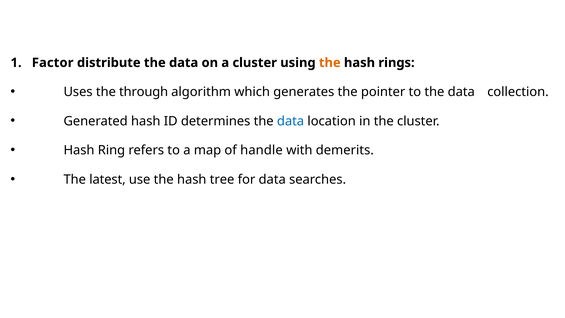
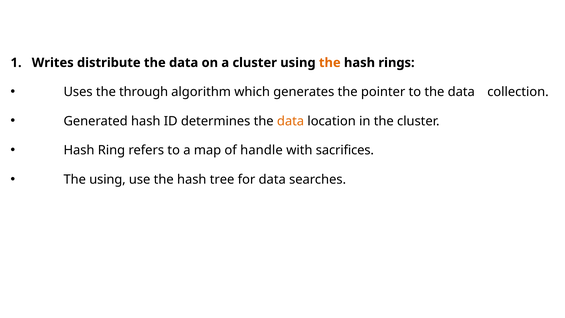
Factor: Factor -> Writes (53, 63)
data colour: blue -> orange (291, 121)
demerits: demerits -> sacrifices (345, 150)
The latest: latest -> using (107, 179)
